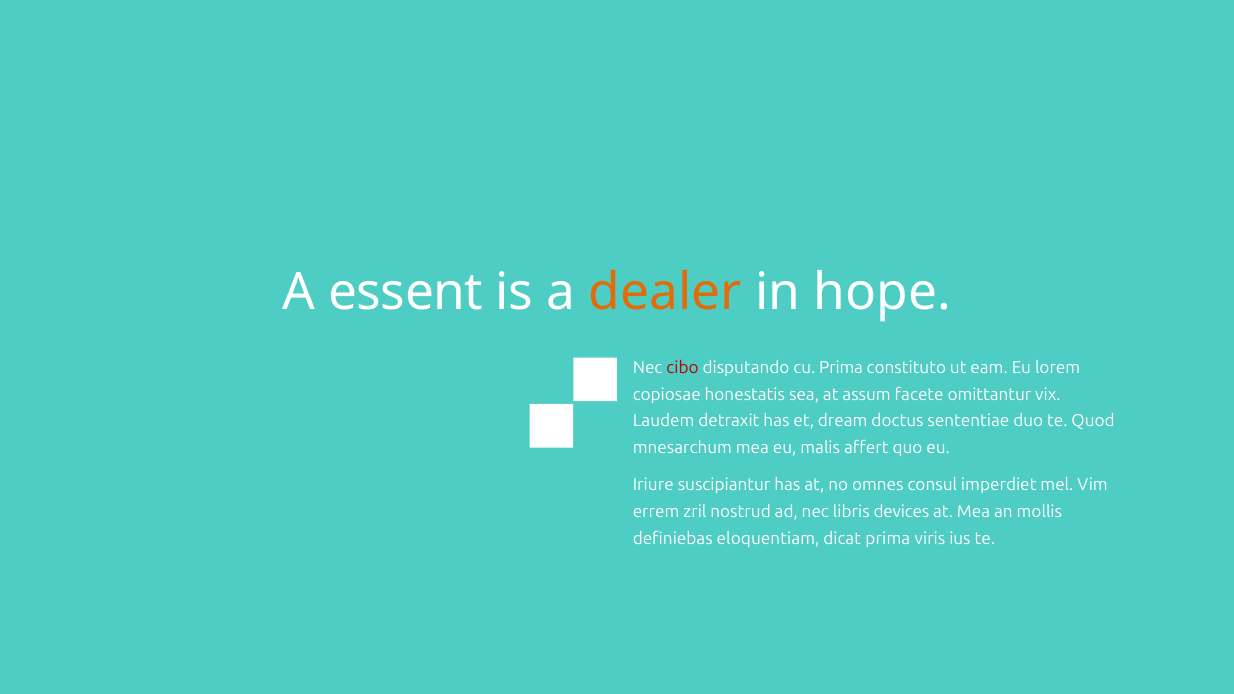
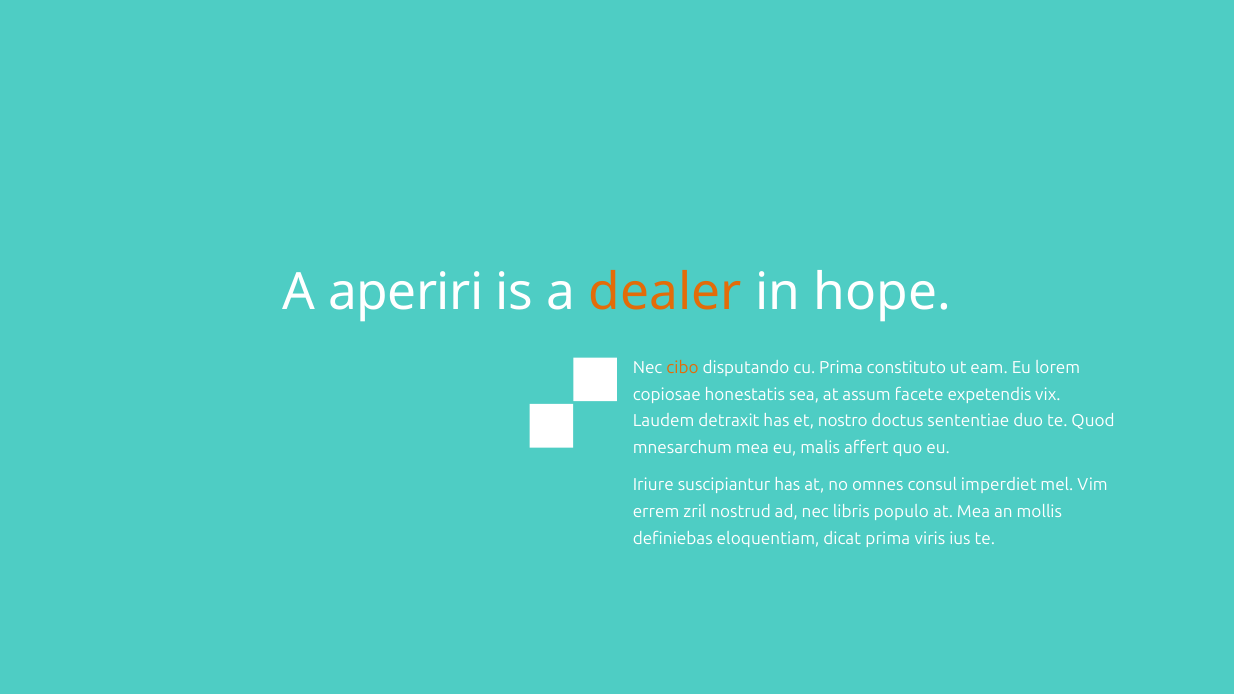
essent: essent -> aperiri (406, 292)
cibo colour: red -> orange (682, 368)
omittantur: omittantur -> expetendis (990, 394)
dream: dream -> nostro (843, 421)
devices: devices -> populo (901, 512)
